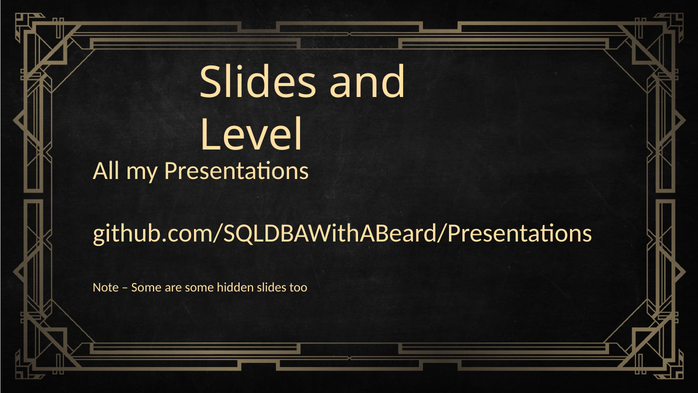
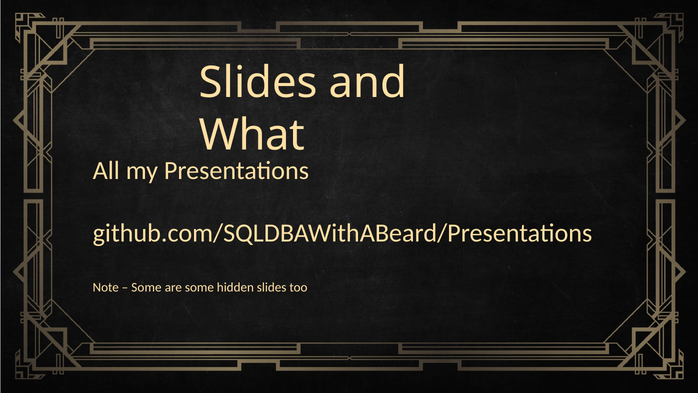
Level: Level -> What (252, 135)
